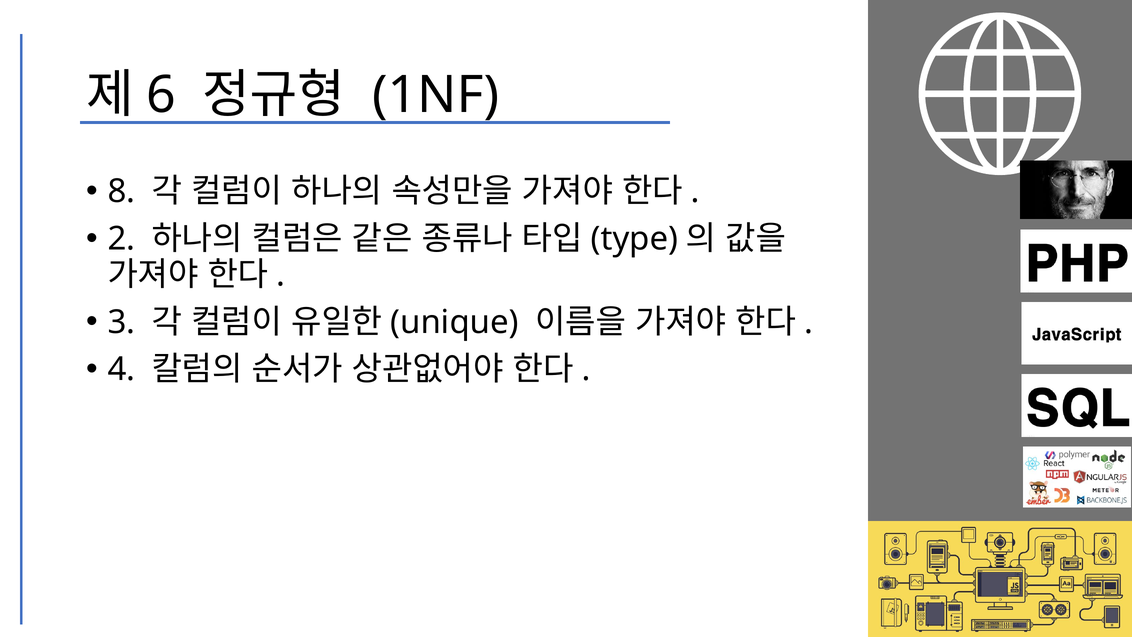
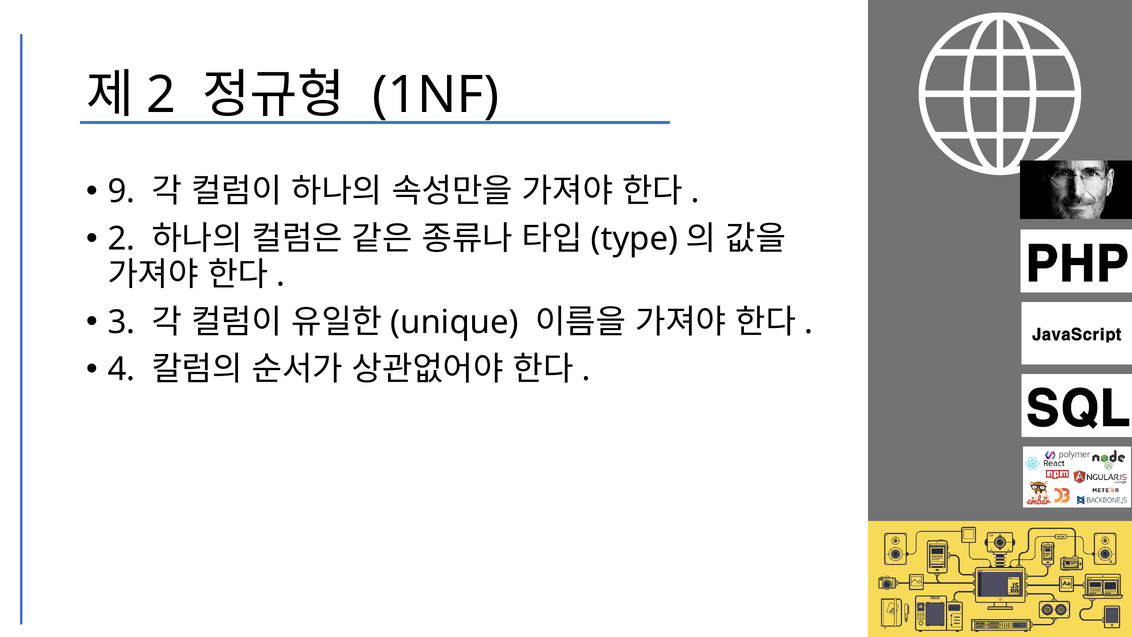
6: 6 -> 2 (161, 95)
8: 8 -> 9 (121, 191)
